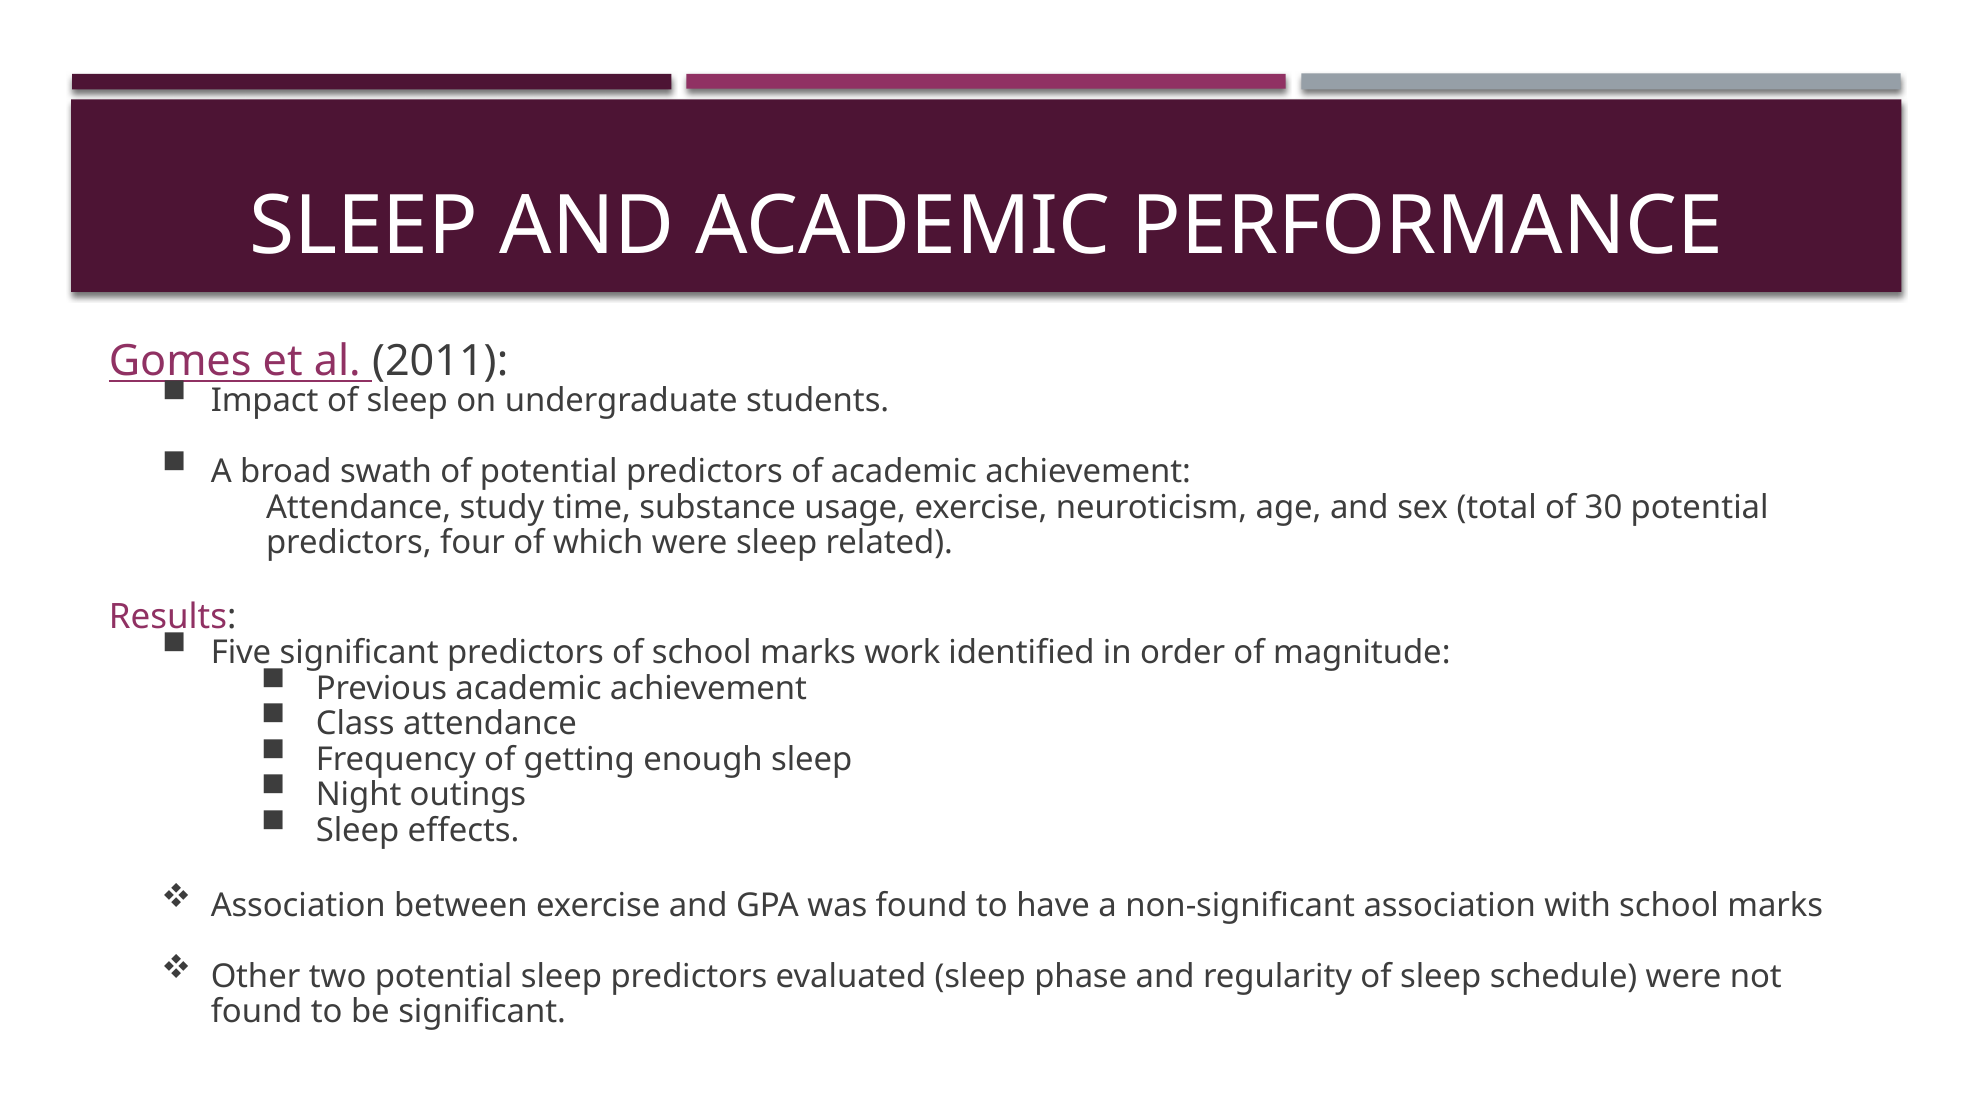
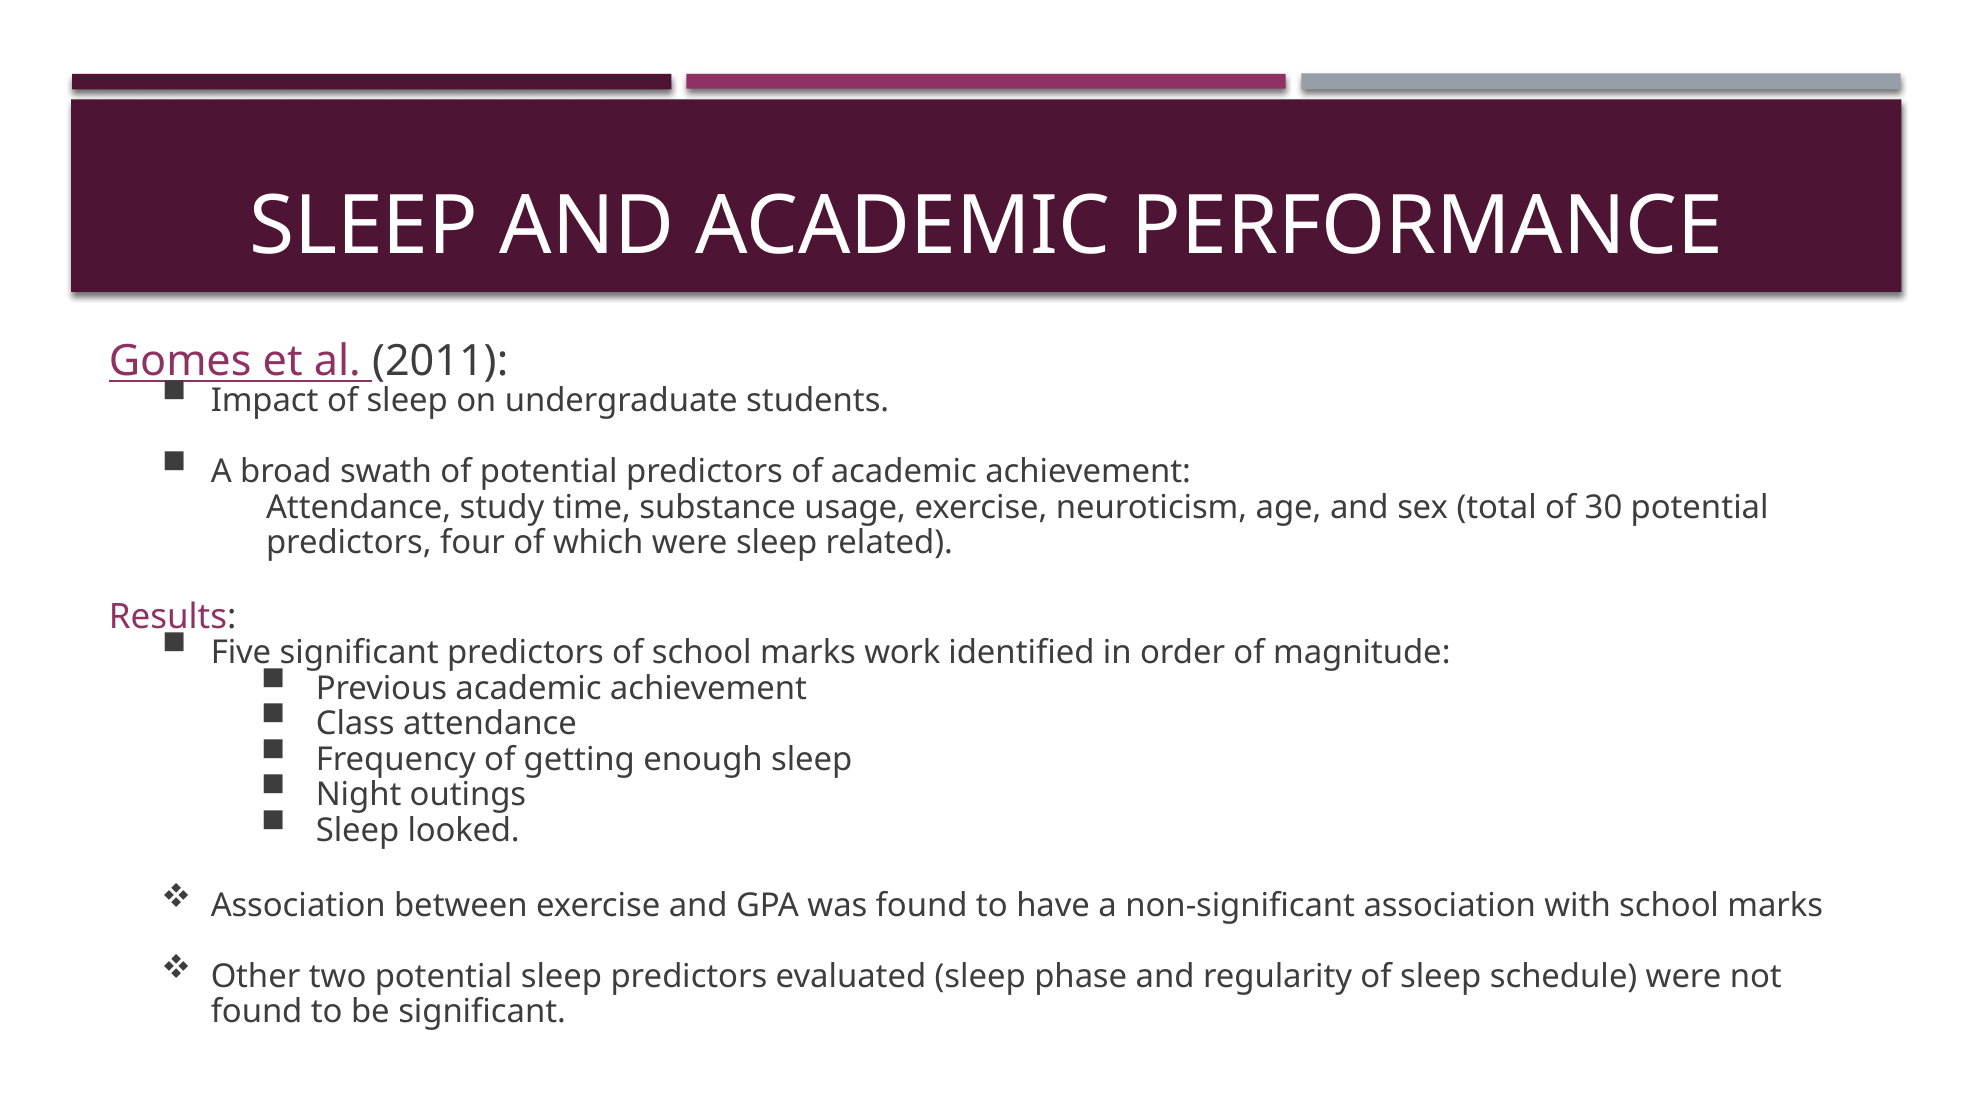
effects: effects -> looked (464, 830)
